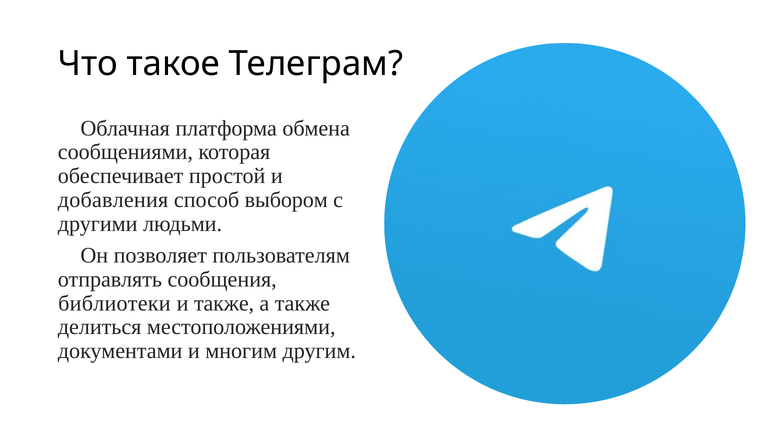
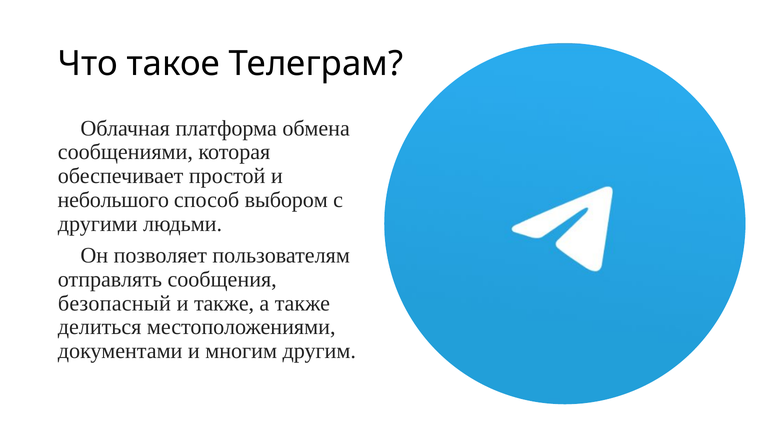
добавления: добавления -> небольшого (113, 200)
библиотеки: библиотеки -> безопасный (114, 303)
